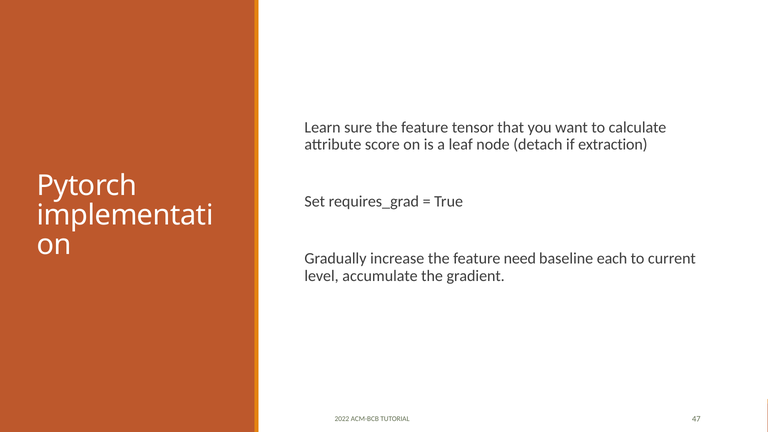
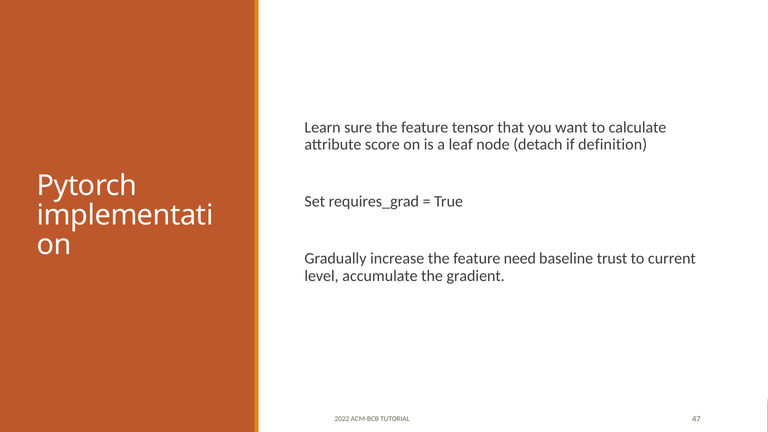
extraction: extraction -> definition (613, 145)
each: each -> trust (612, 259)
